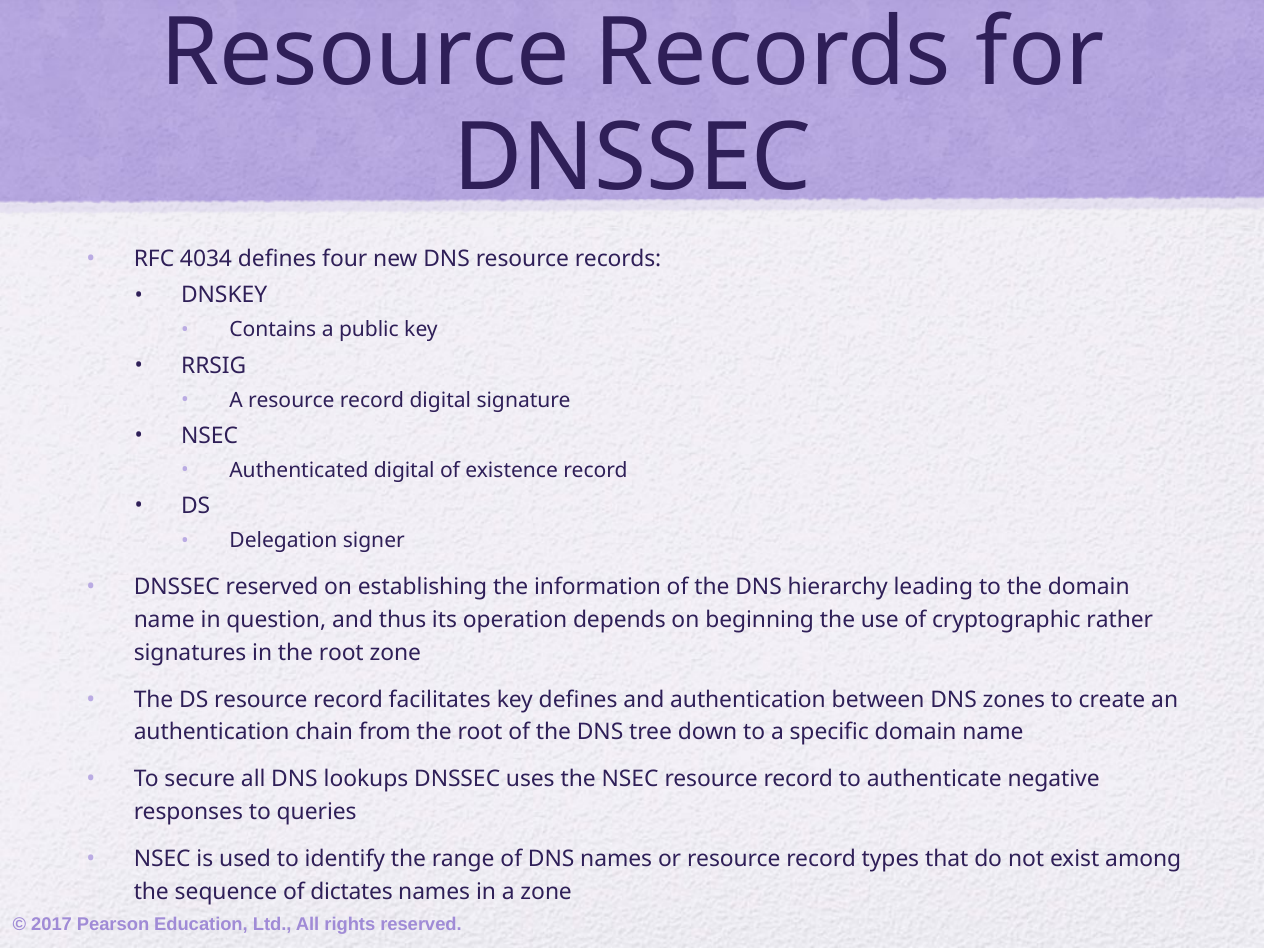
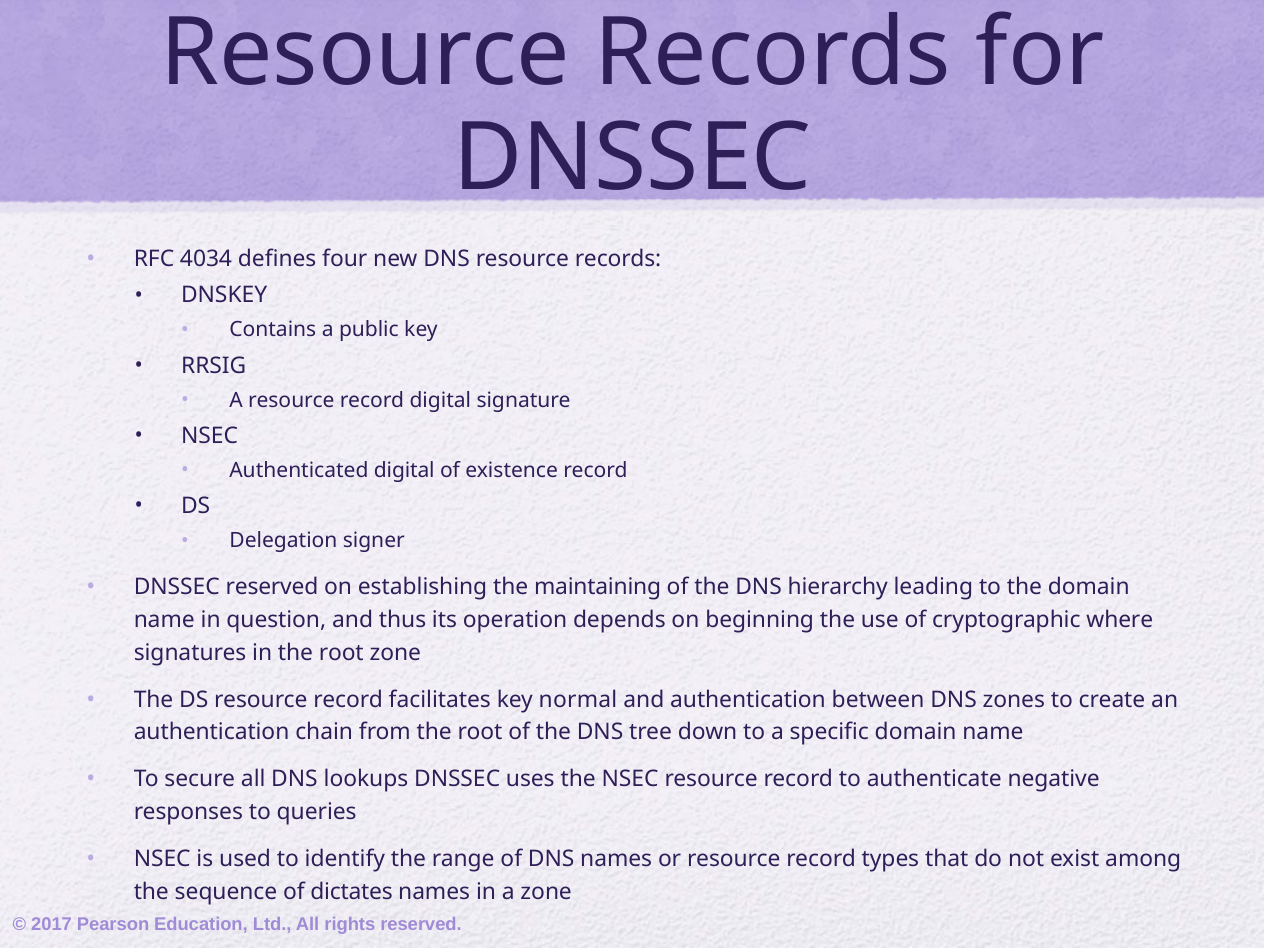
information: information -> maintaining (598, 587)
rather: rather -> where (1120, 620)
key defines: defines -> normal (578, 700)
